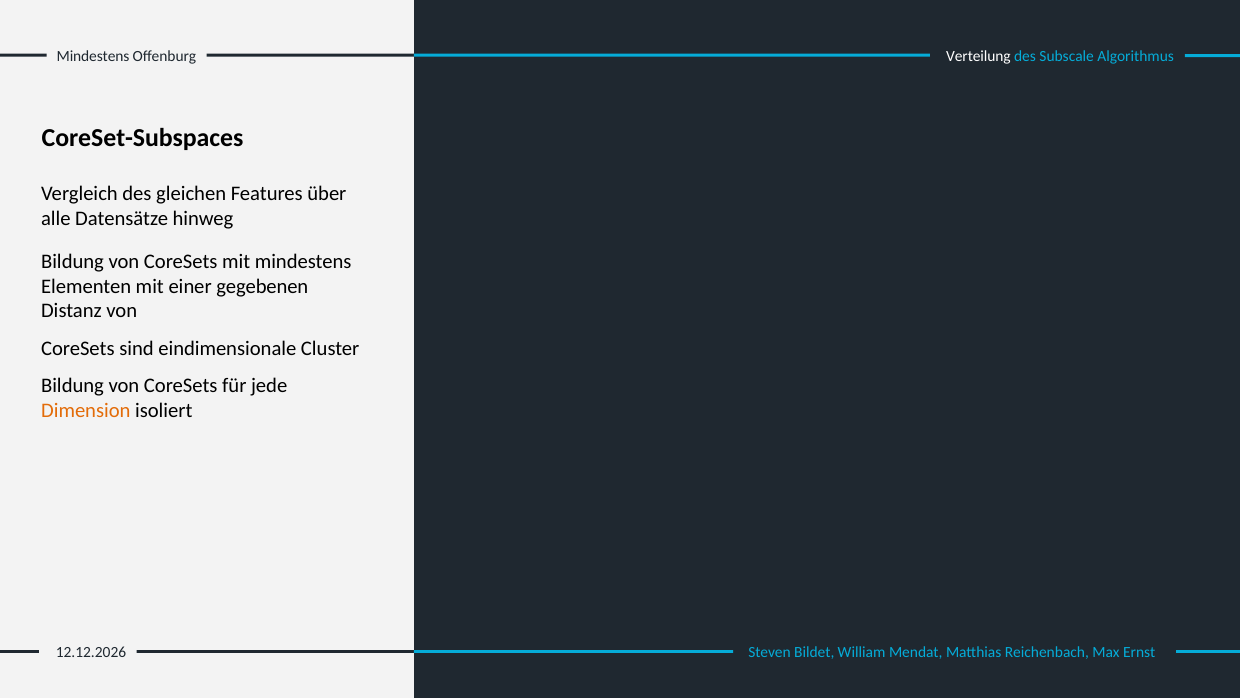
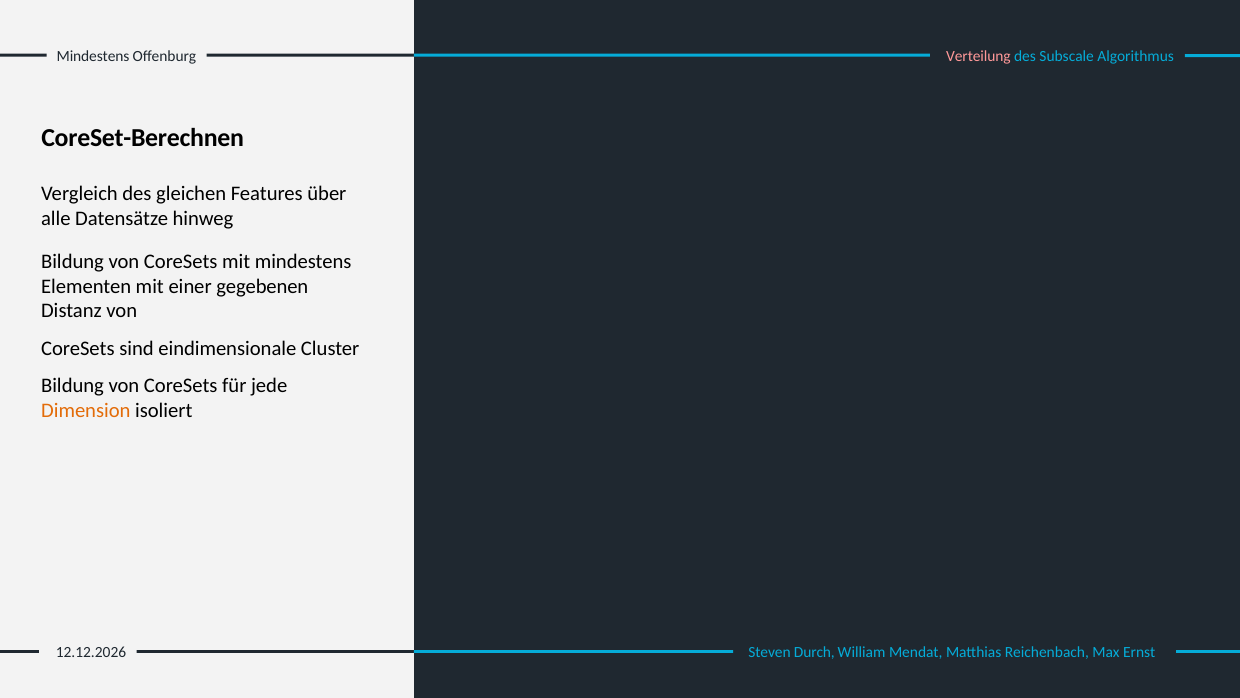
Verteilung colour: white -> pink (978, 56)
CoreSet-Subspaces: CoreSet-Subspaces -> CoreSet-Berechnen (143, 138)
Bildet: Bildet -> Durch (814, 652)
